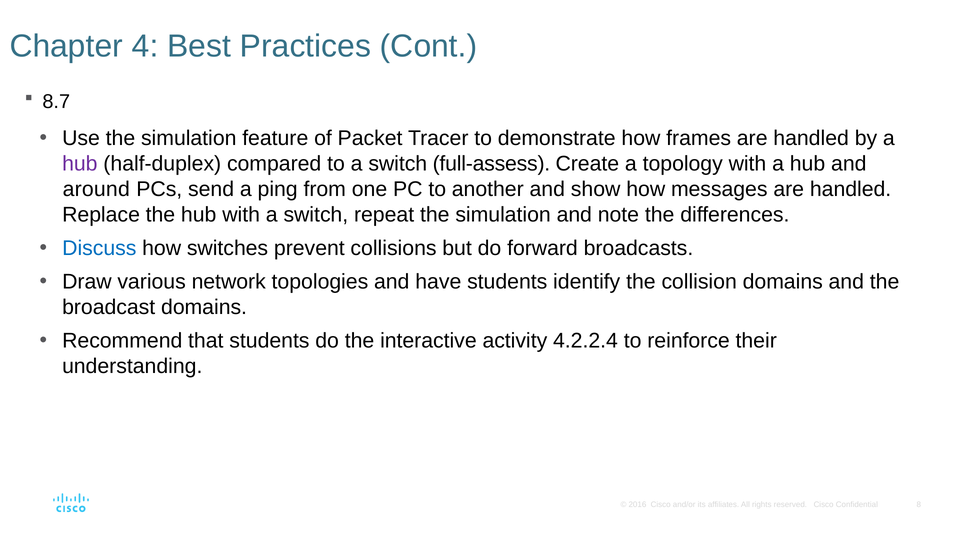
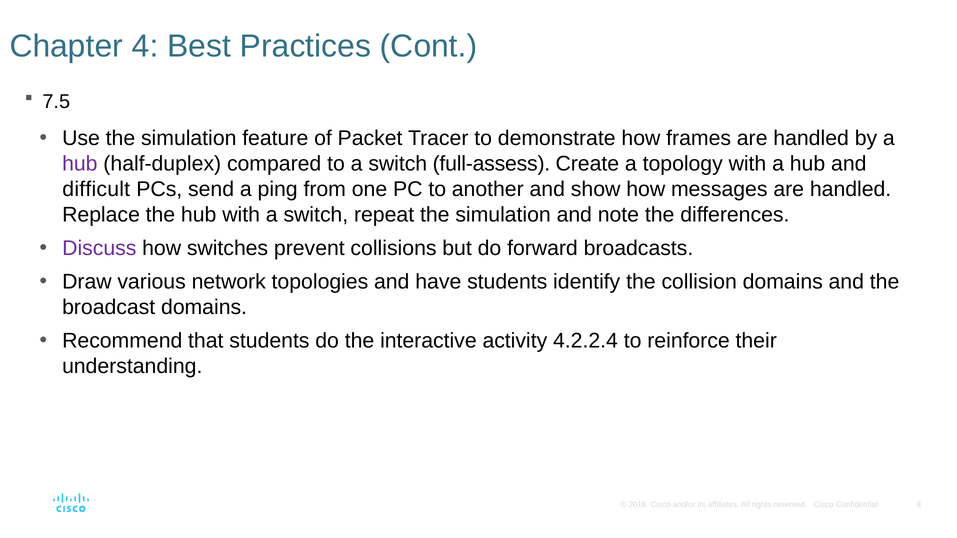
8.7: 8.7 -> 7.5 (56, 102)
around: around -> difficult (96, 190)
Discuss colour: blue -> purple (99, 249)
